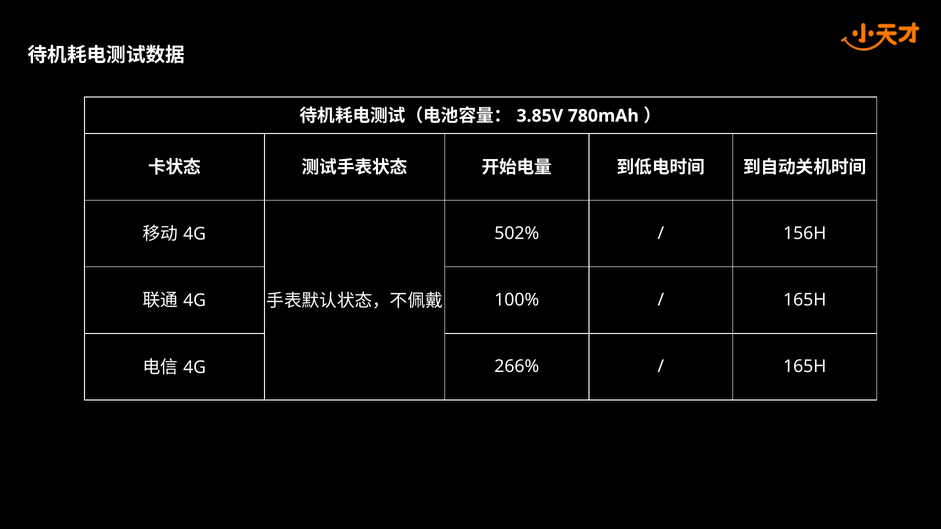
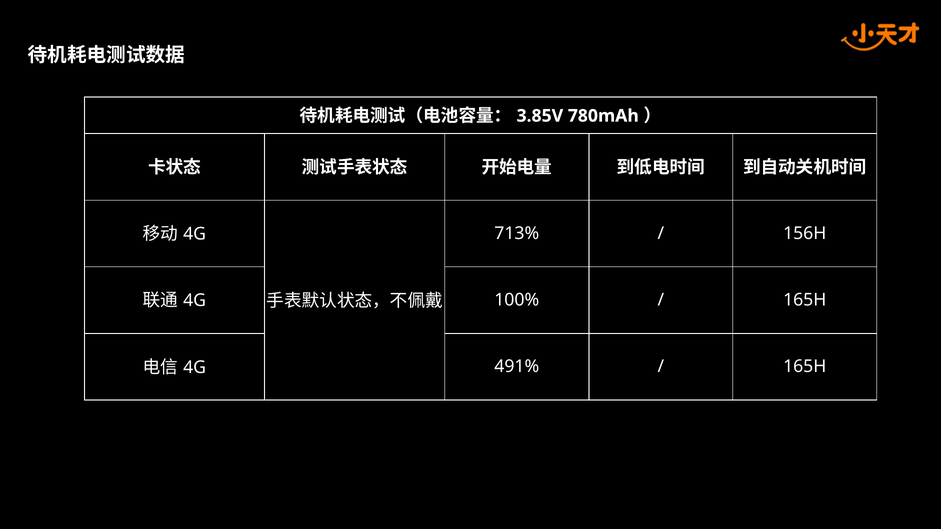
502%: 502% -> 713% (517, 233)
266%: 266% -> 491% (517, 367)
